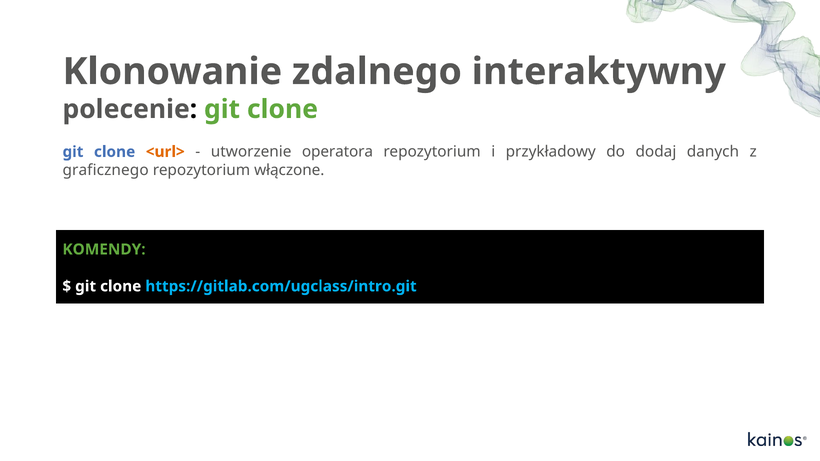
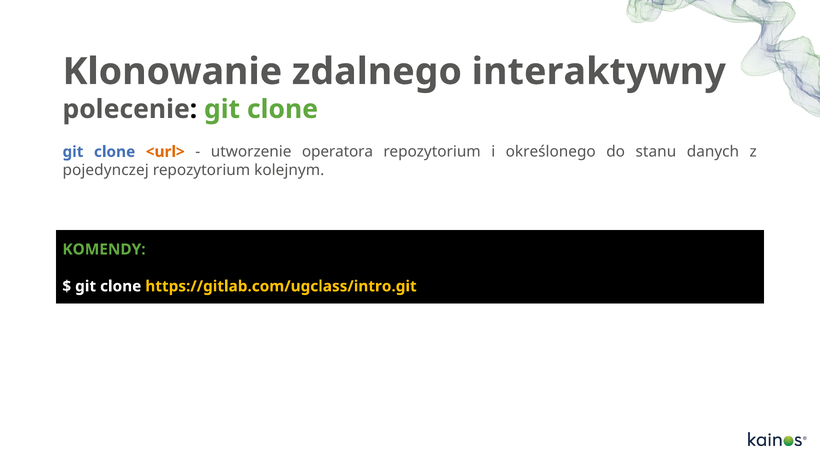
przykładowy: przykładowy -> określonego (551, 152)
dodaj: dodaj -> stanu (656, 152)
graficznego: graficznego -> pojedynczej (106, 170)
włączone: włączone -> kolejnym (289, 170)
https://gitlab.com/ugclass/intro.git colour: light blue -> yellow (281, 286)
